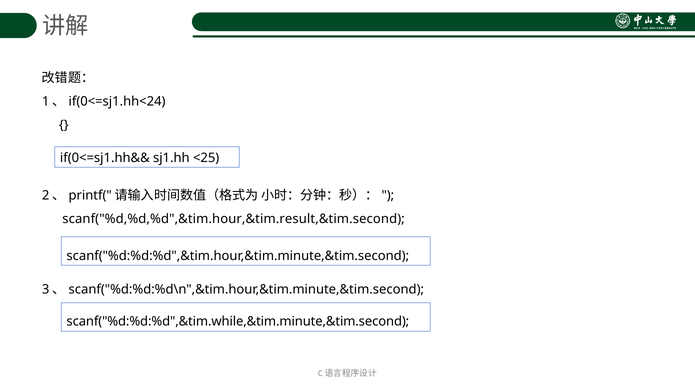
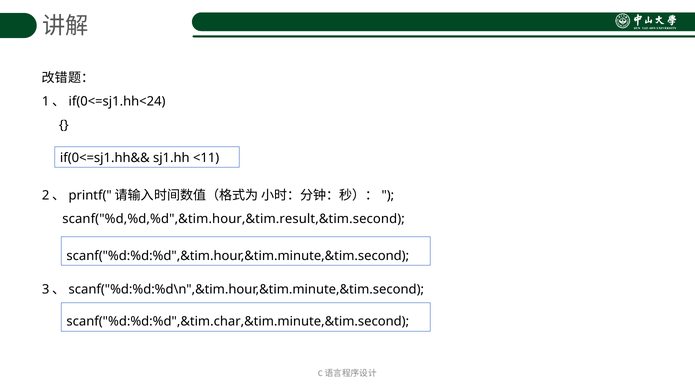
<25: <25 -> <11 (206, 158)
scanf("%d:%d:%d",&tim.while,&tim.minute,&tim.second: scanf("%d:%d:%d",&tim.while,&tim.minute,&tim.second -> scanf("%d:%d:%d",&tim.char,&tim.minute,&tim.second (238, 322)
